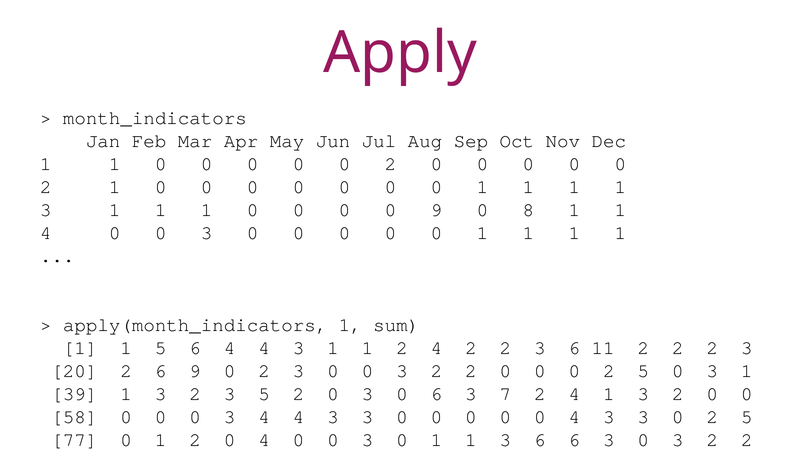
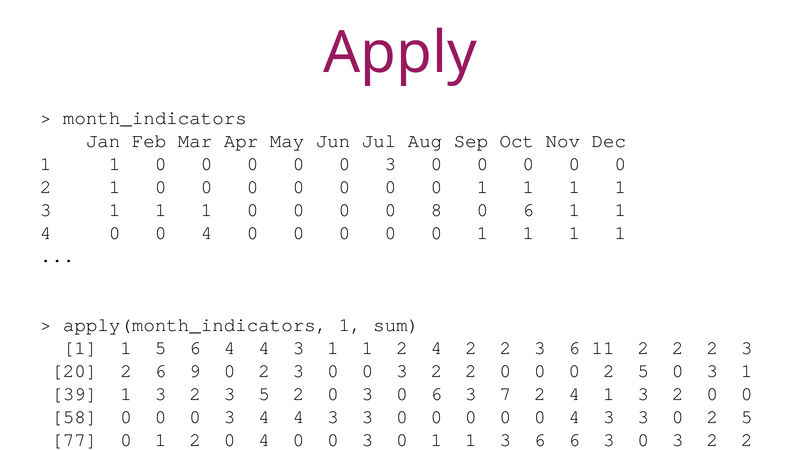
2: 2 -> 3 (390, 164)
0 9: 9 -> 8 (436, 210)
8: 8 -> 6 (528, 210)
3: 3 -> 4 (207, 233)
